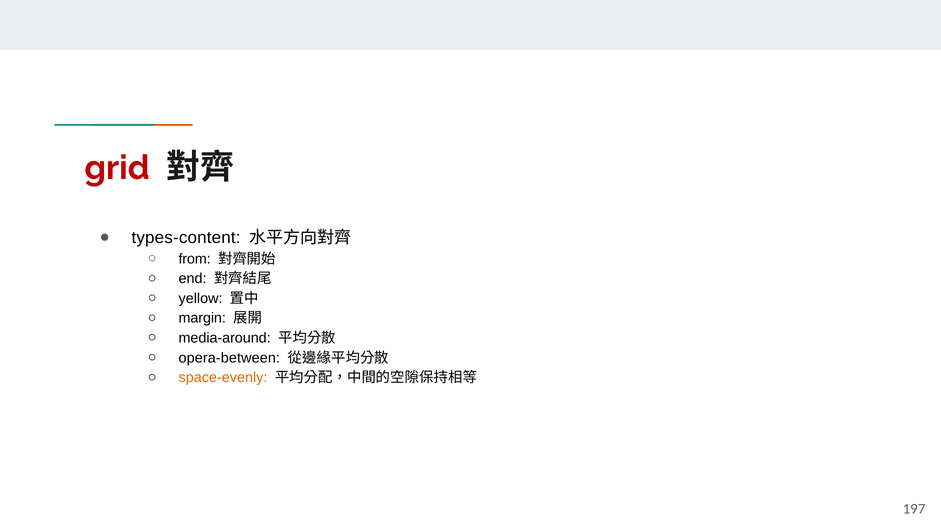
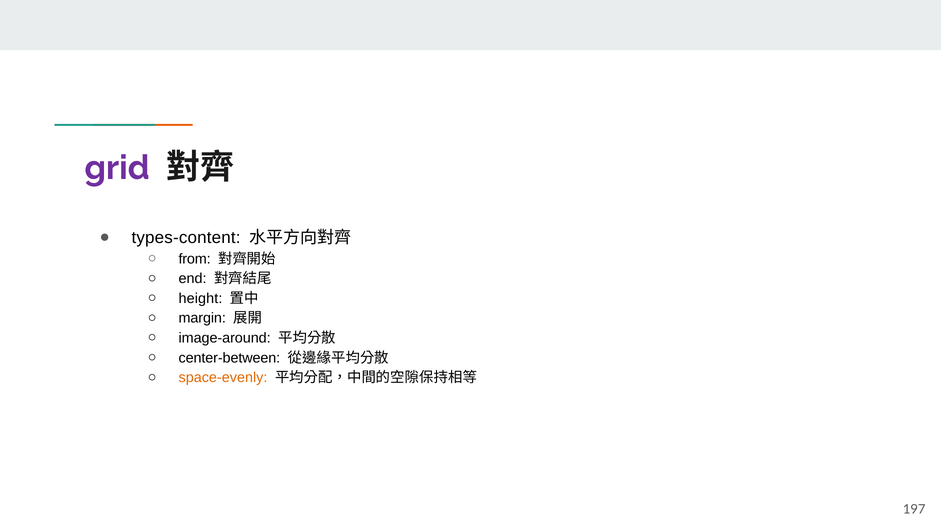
grid colour: red -> purple (117, 168)
yellow: yellow -> height (200, 299)
media-around: media-around -> image-around (225, 338)
opera-between: opera-between -> center-between (229, 358)
